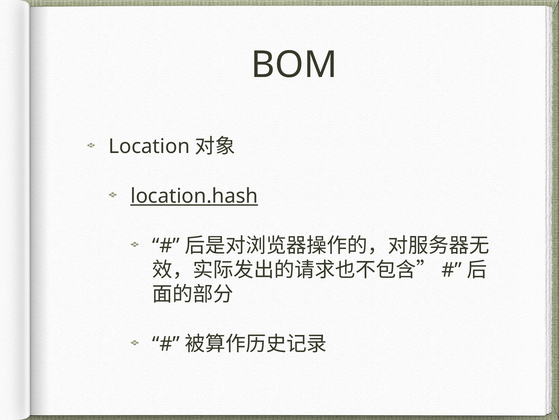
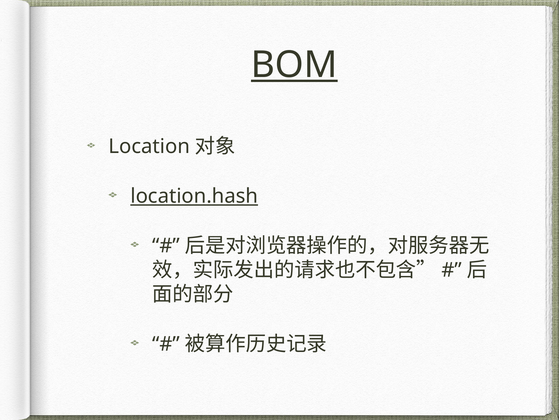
BOM underline: none -> present (294, 65)
